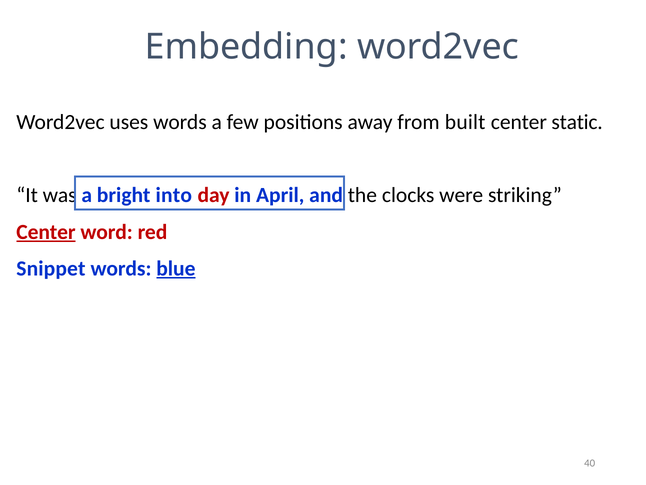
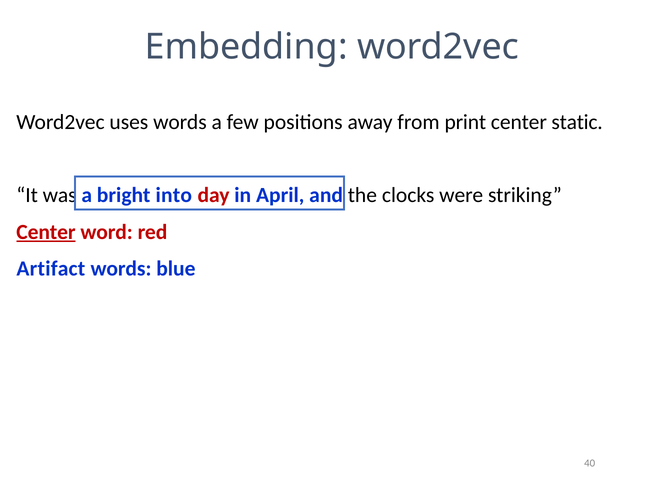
built: built -> print (465, 122)
Snippet: Snippet -> Artifact (51, 268)
blue underline: present -> none (176, 268)
